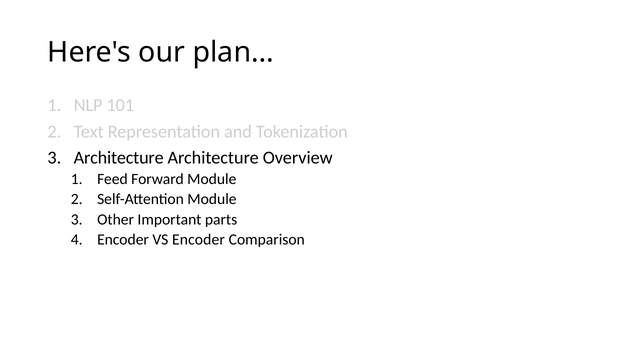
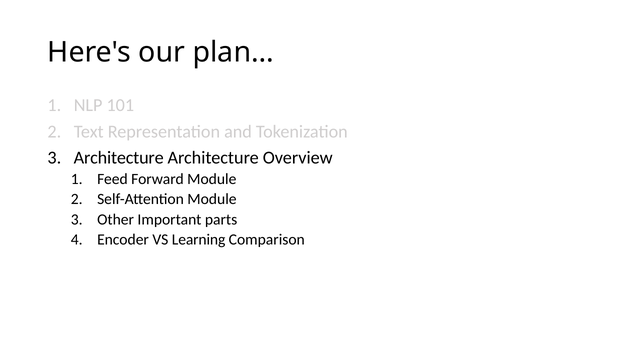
VS Encoder: Encoder -> Learning (199, 239)
